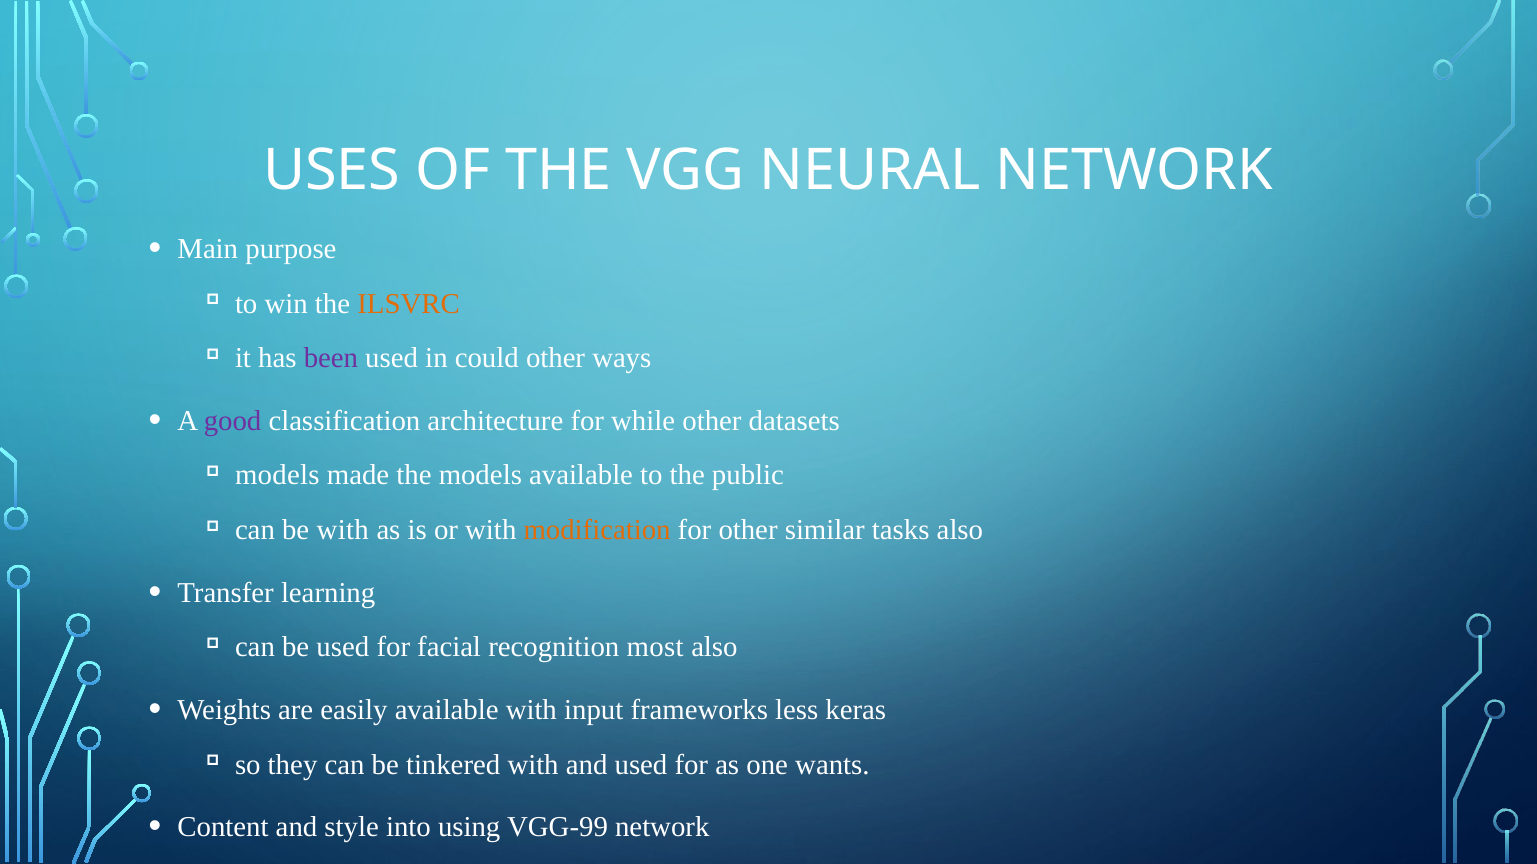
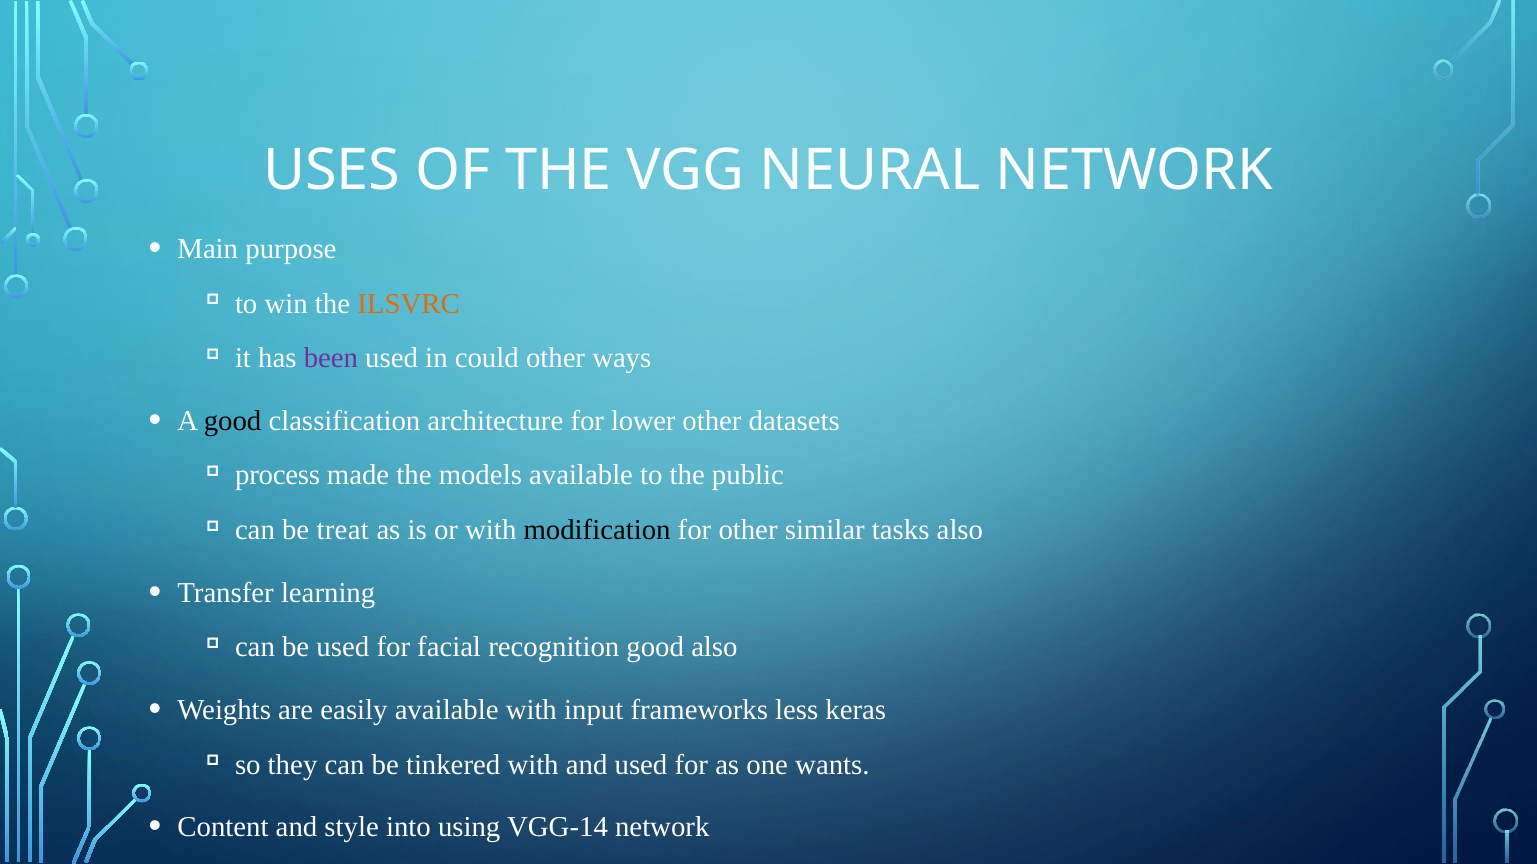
good colour: purple -> black (233, 421)
while: while -> lower (643, 421)
models: models -> process (278, 476)
be with: with -> treat (343, 530)
modification colour: orange -> black (597, 530)
recognition most: most -> good (655, 648)
VGG-99: VGG-99 -> VGG-14 (558, 828)
